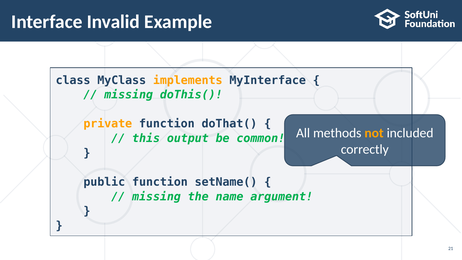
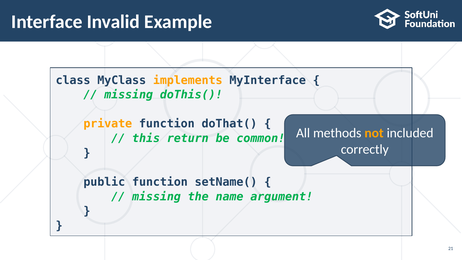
output: output -> return (188, 138)
